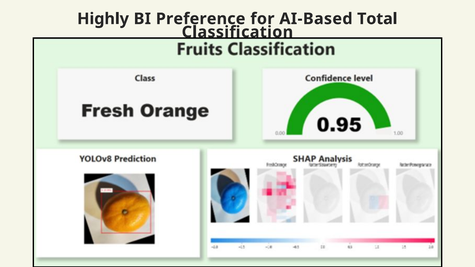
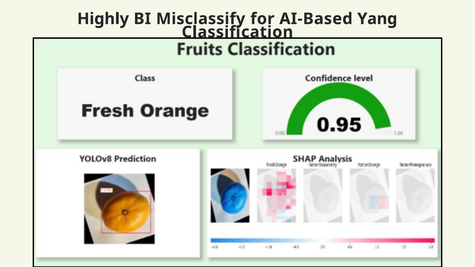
Preference: Preference -> Misclassify (201, 19)
Total: Total -> Yang (377, 19)
